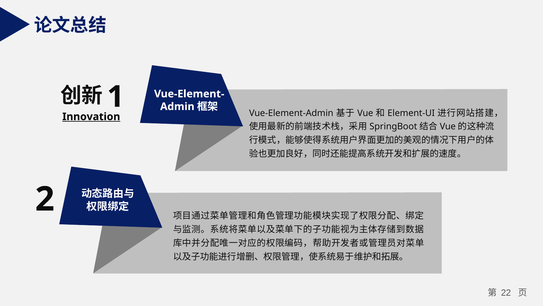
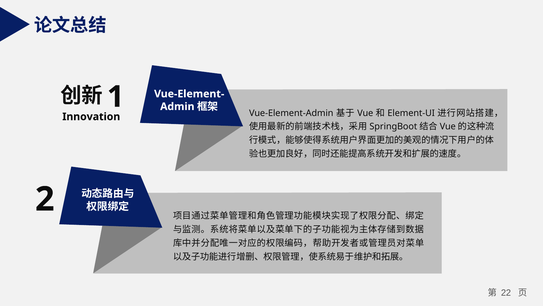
Innovation underline: present -> none (91, 116)
